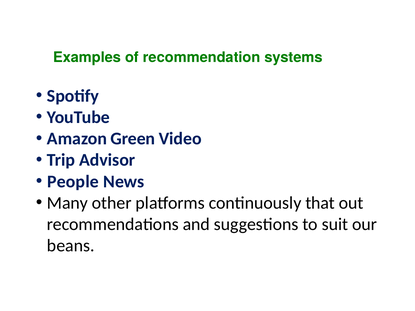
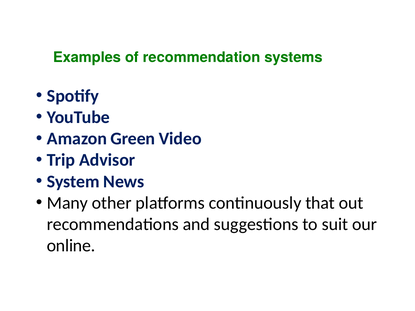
People: People -> System (73, 182)
beans: beans -> online (71, 246)
